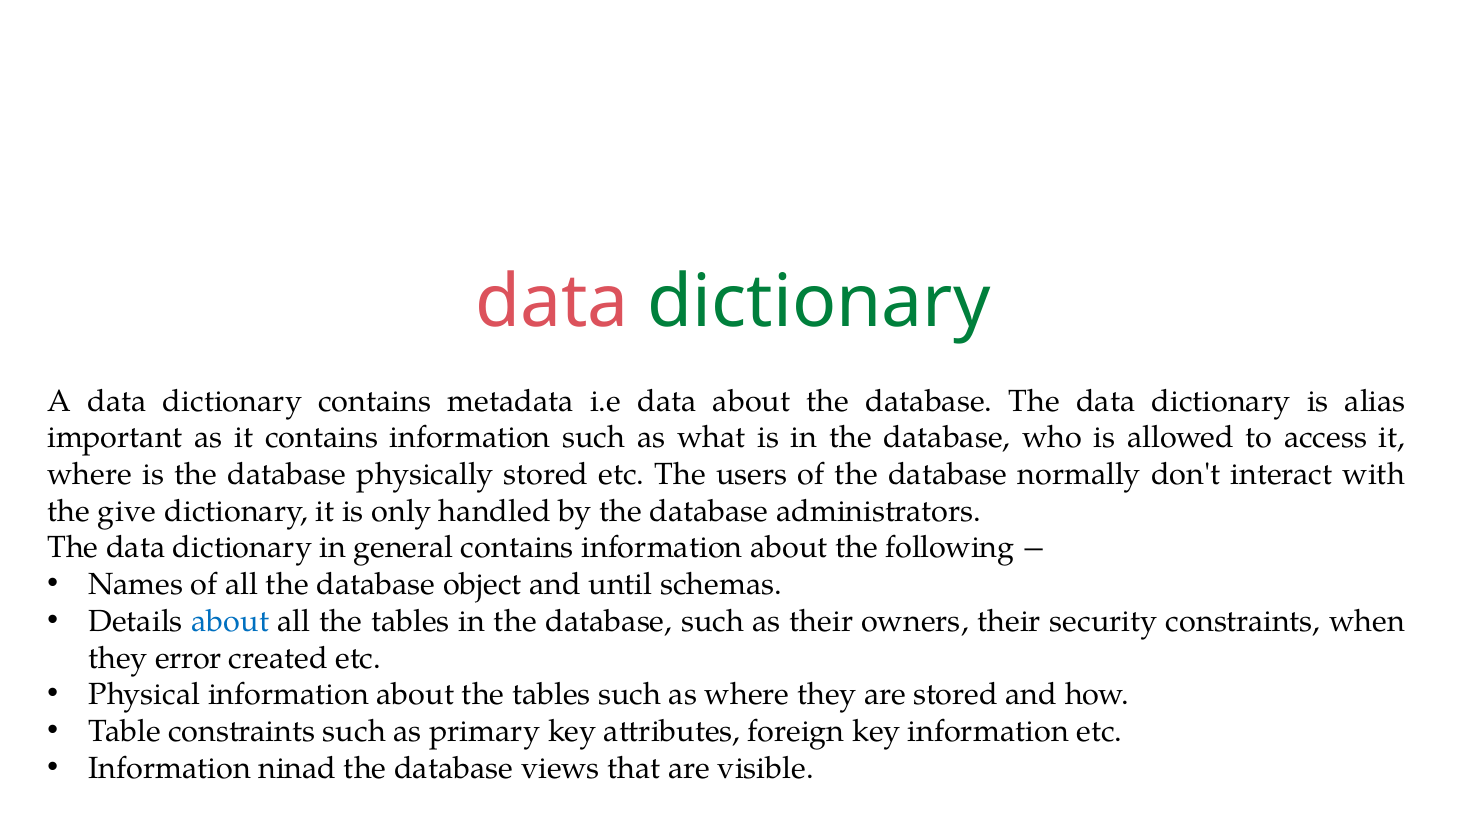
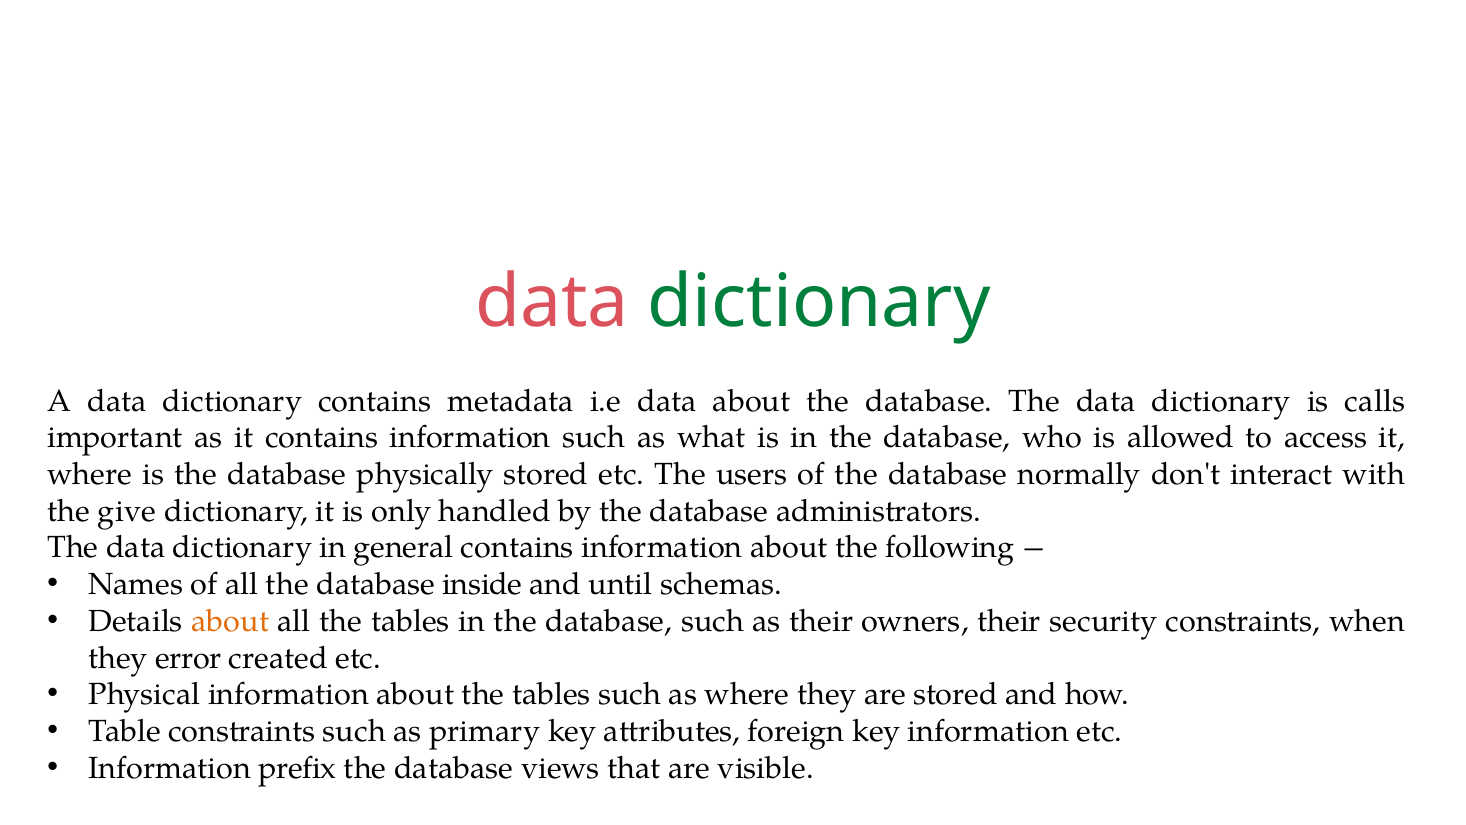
alias: alias -> calls (1375, 401)
object: object -> inside (483, 584)
about colour: blue -> orange (230, 621)
ninad: ninad -> prefix (298, 768)
